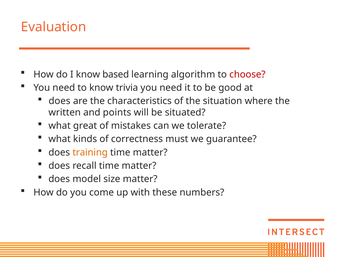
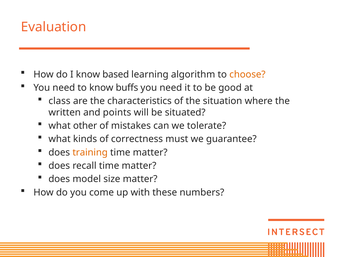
choose colour: red -> orange (247, 74)
trivia: trivia -> buffs (127, 88)
does: does -> class (60, 101)
great: great -> other (85, 126)
